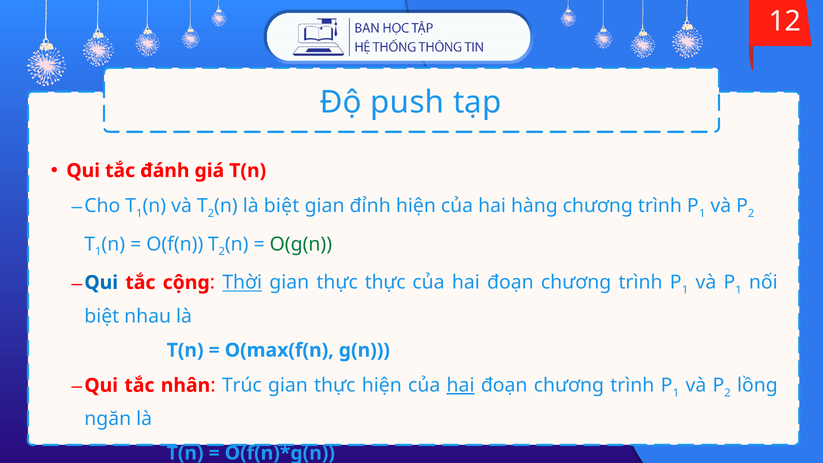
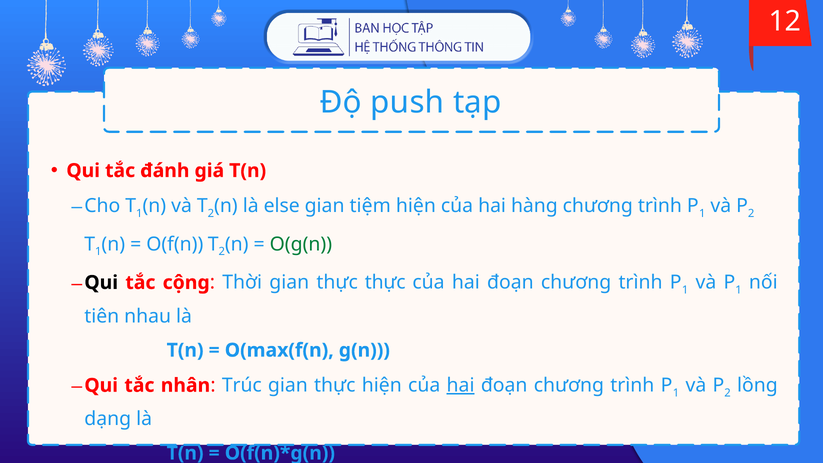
là biệt: biệt -> else (282, 206)
đỉnh: đỉnh -> tiệm (370, 206)
Qui colour: blue -> black (101, 283)
Thời underline: present -> none (242, 283)
biệt: biệt -> tiên (102, 316)
ngăn: ngăn -> dạng (108, 419)
